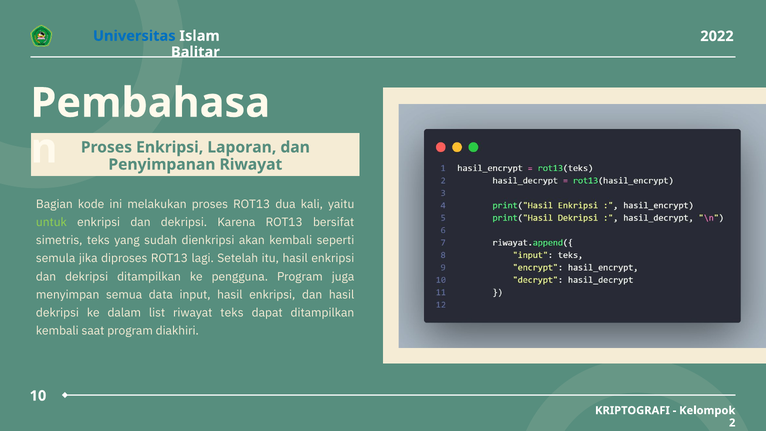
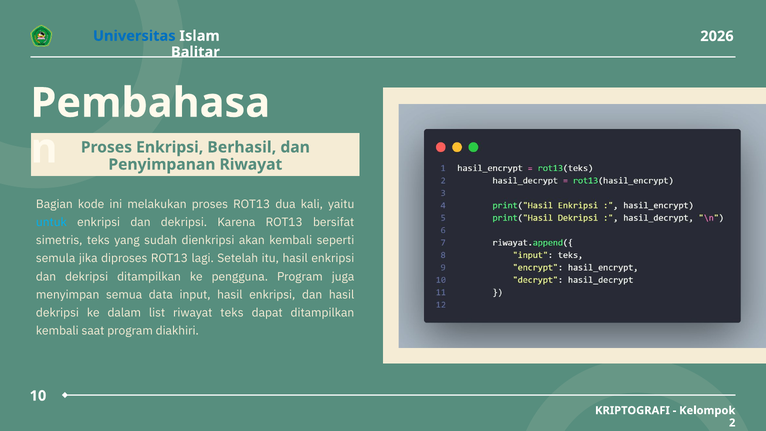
2022: 2022 -> 2026 (717, 36)
Laporan: Laporan -> Berhasil (242, 147)
untuk colour: light green -> light blue (51, 222)
